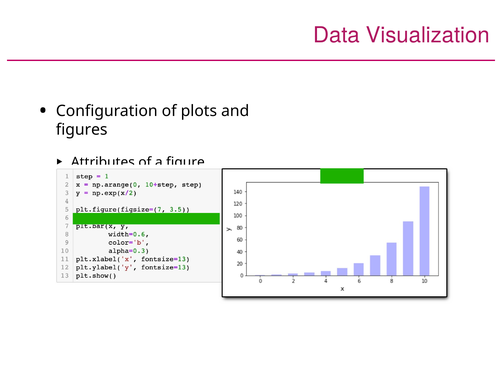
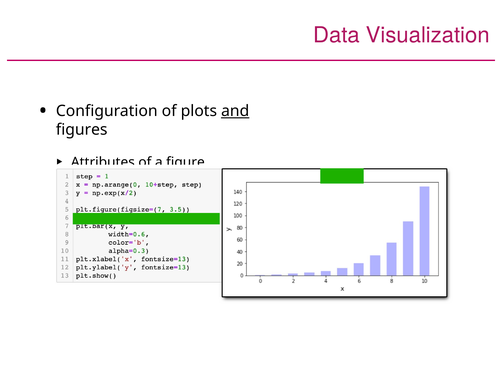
and underline: none -> present (235, 111)
